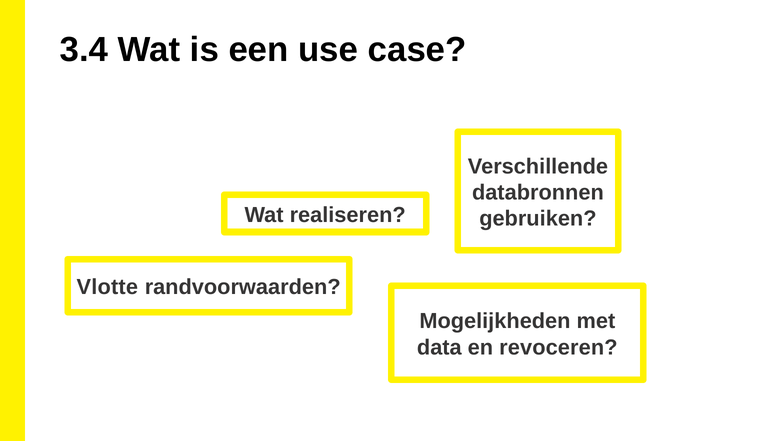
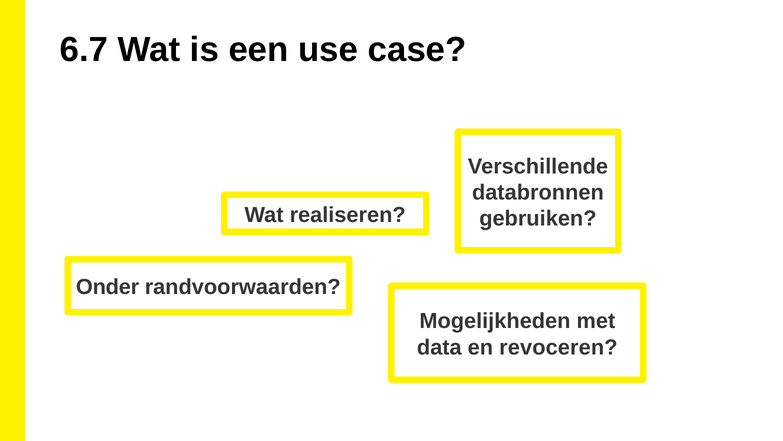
3.4: 3.4 -> 6.7 (84, 50)
Vlotte: Vlotte -> Onder (108, 287)
